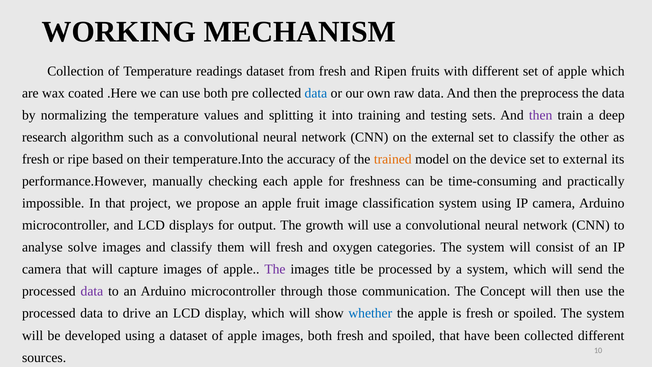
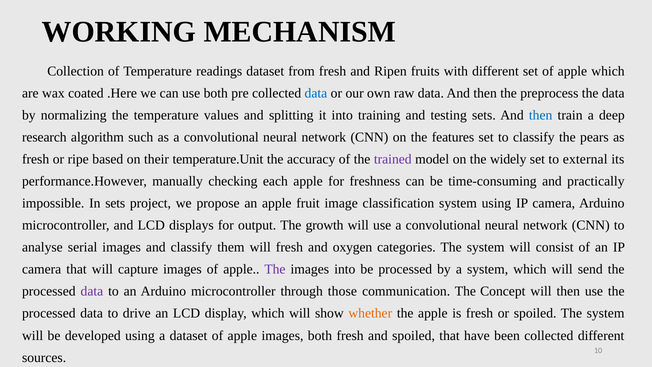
then colour: purple -> blue (541, 115)
the external: external -> features (453, 137)
other: other -> pears (594, 137)
temperature.Into: temperature.Into -> temperature.Unit (218, 159)
trained colour: orange -> purple (393, 159)
device: device -> widely (508, 159)
In that: that -> sets (115, 203)
solve: solve -> serial (83, 247)
images title: title -> into (345, 269)
whether colour: blue -> orange (370, 313)
